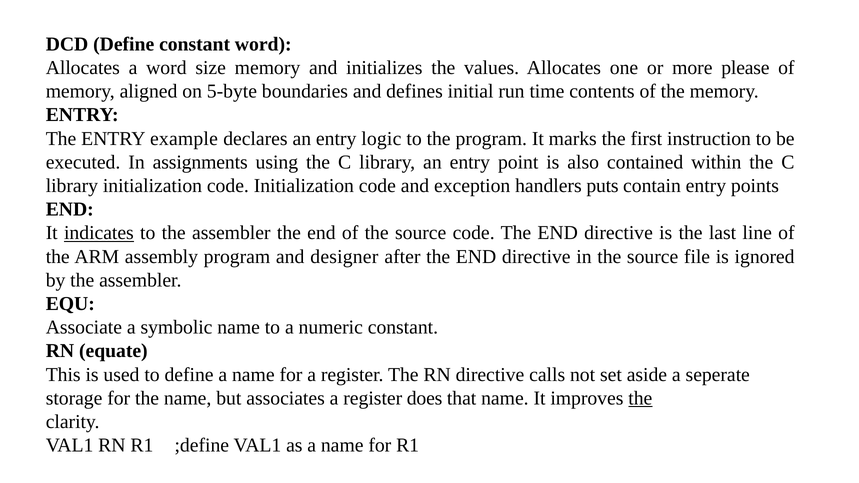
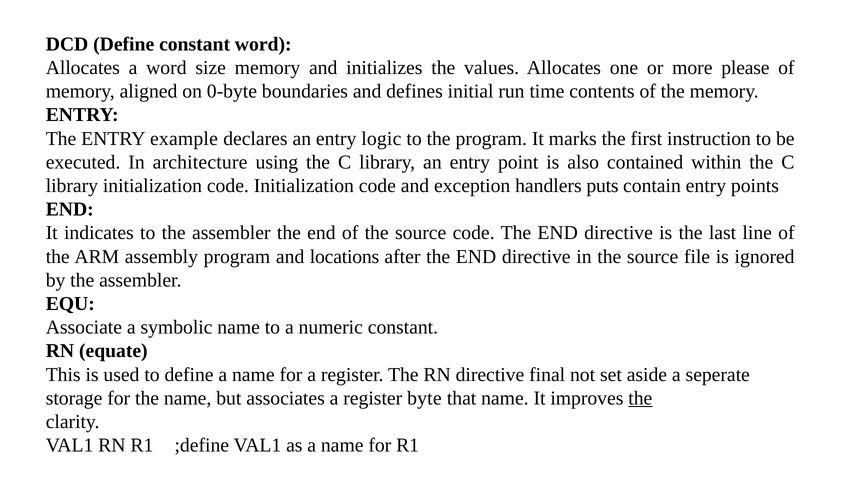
5-byte: 5-byte -> 0-byte (232, 91)
assignments: assignments -> architecture (200, 162)
indicates underline: present -> none (99, 233)
designer: designer -> locations (345, 257)
calls: calls -> final (547, 375)
does: does -> byte (424, 398)
